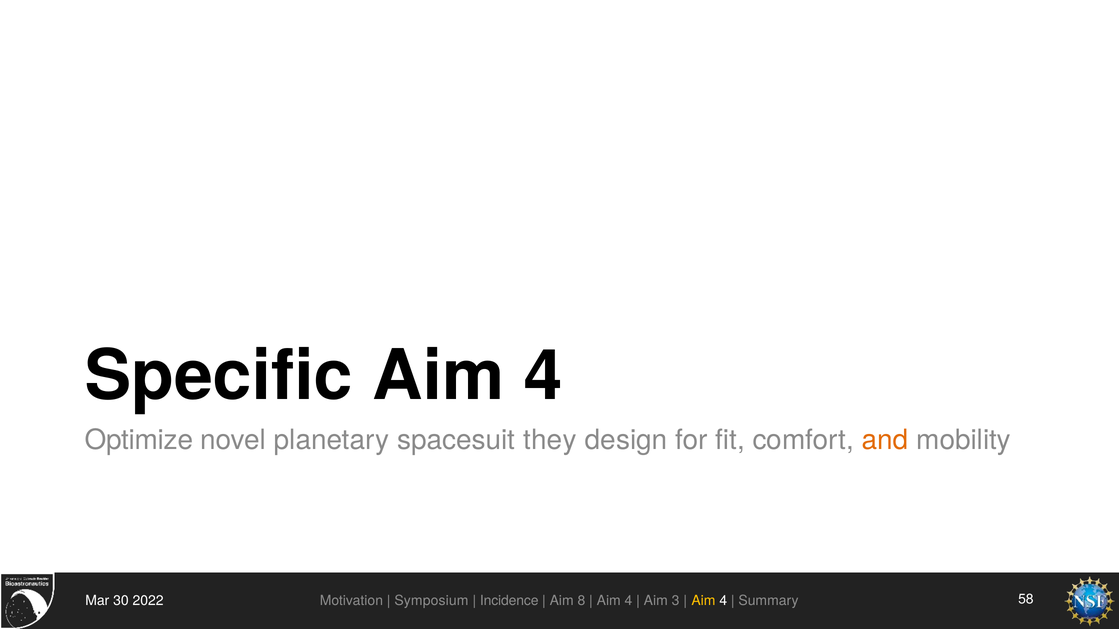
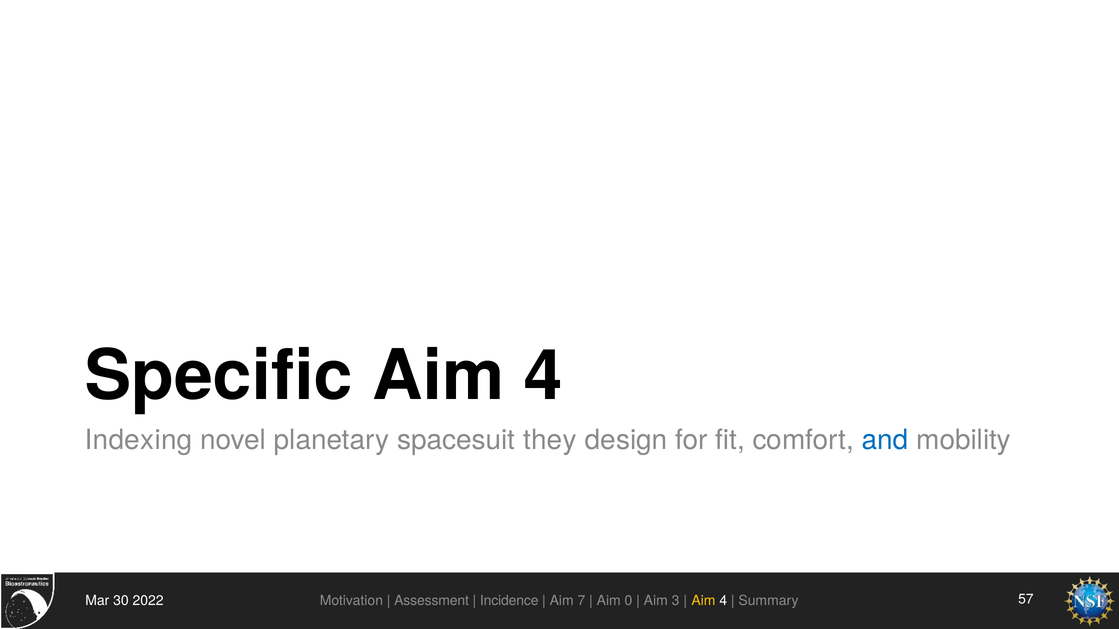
Optimize: Optimize -> Indexing (139, 440)
and colour: orange -> blue (885, 440)
Symposium: Symposium -> Assessment (432, 601)
8: 8 -> 7 (581, 601)
4: 4 -> 0 (628, 601)
58: 58 -> 57 (1026, 600)
